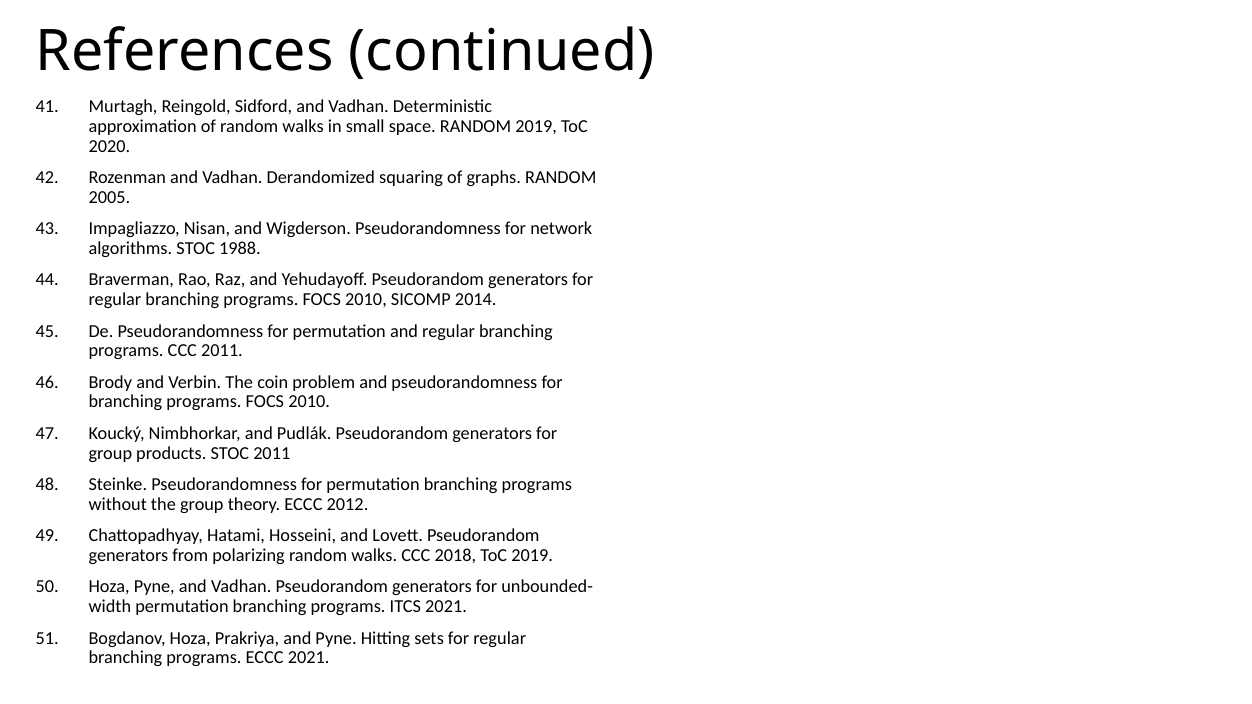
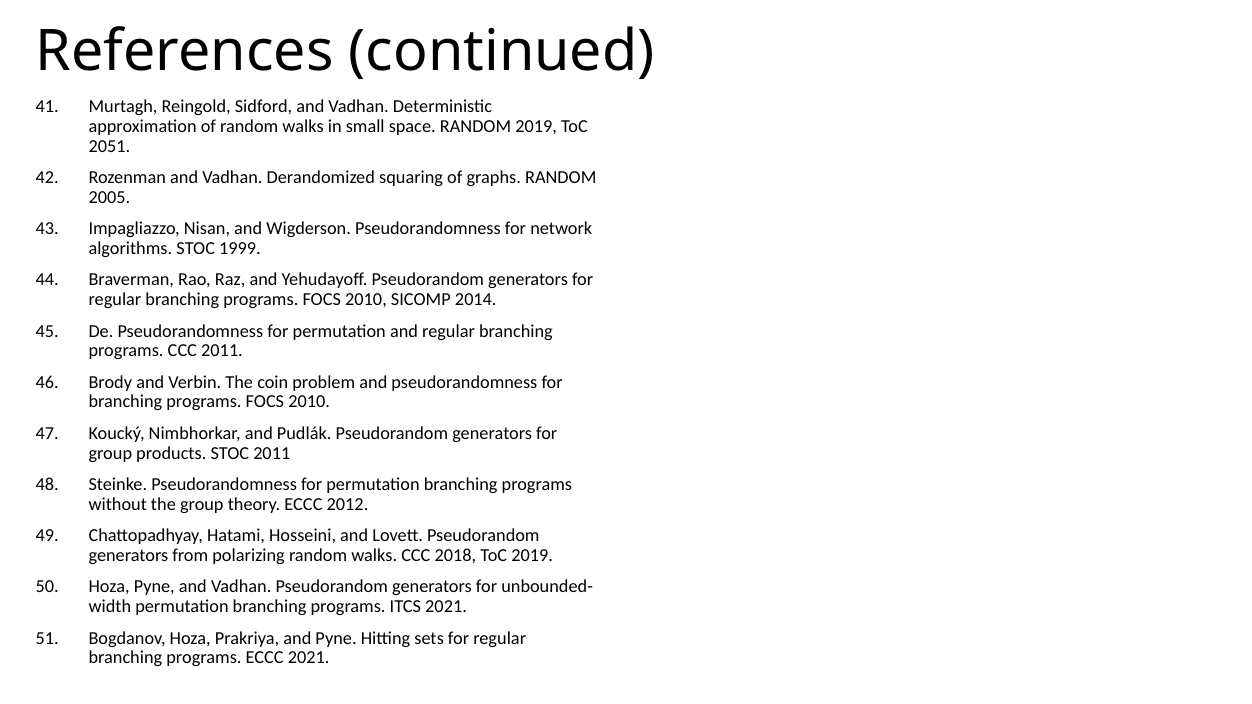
2020: 2020 -> 2051 (109, 146)
1988: 1988 -> 1999 (240, 248)
